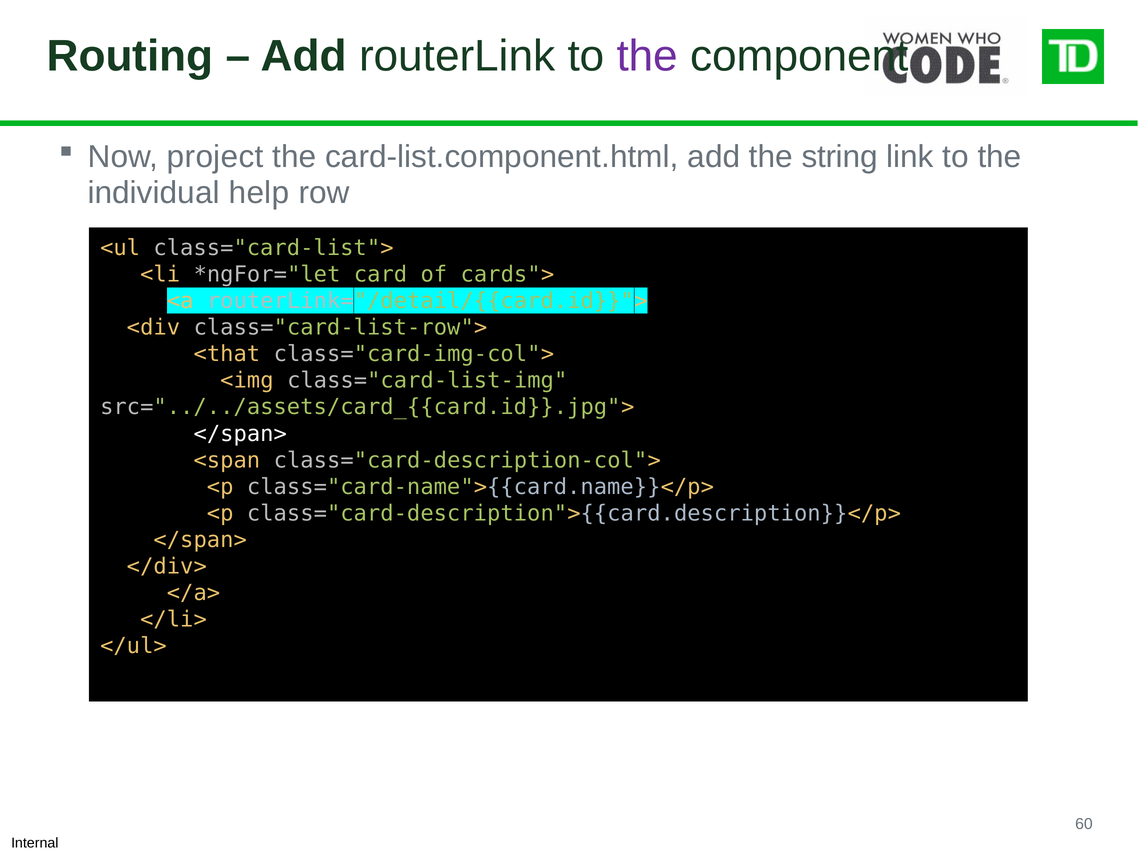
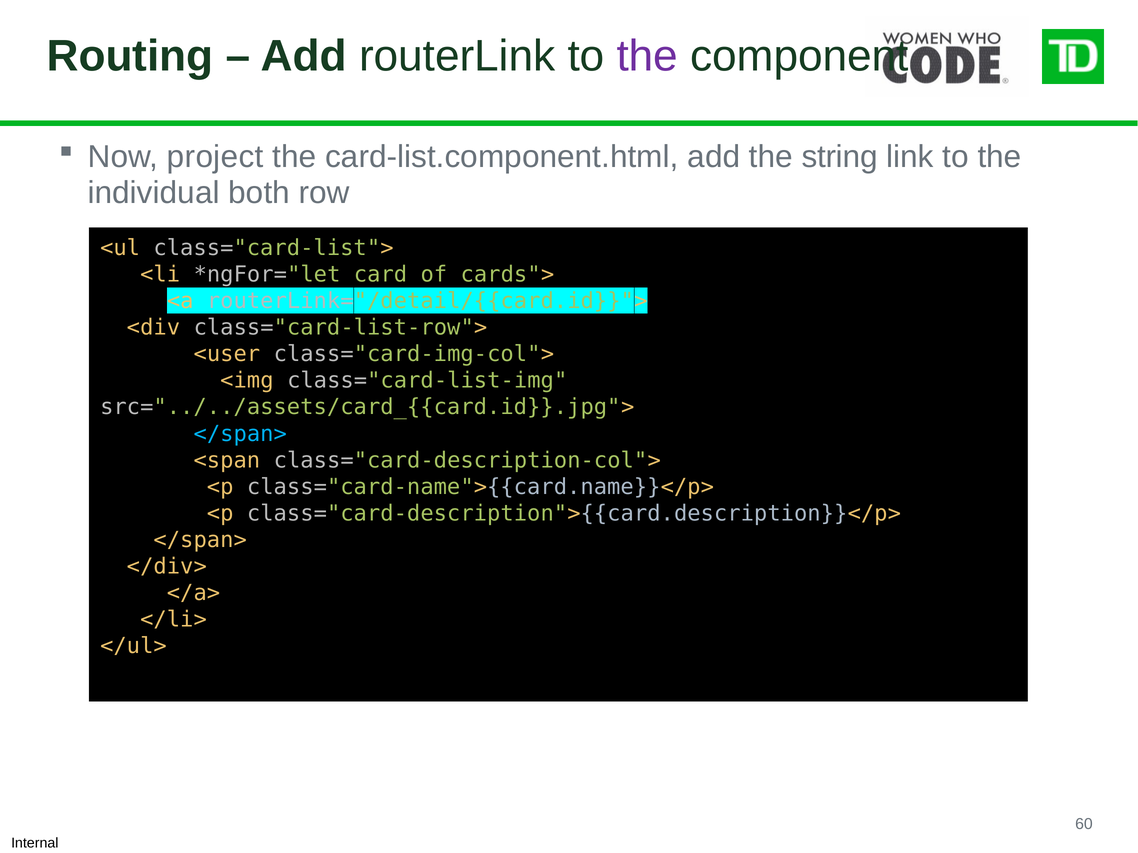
help: help -> both (259, 193)
<that: <that -> <user (227, 354)
</span> colour: white -> light blue (240, 434)
